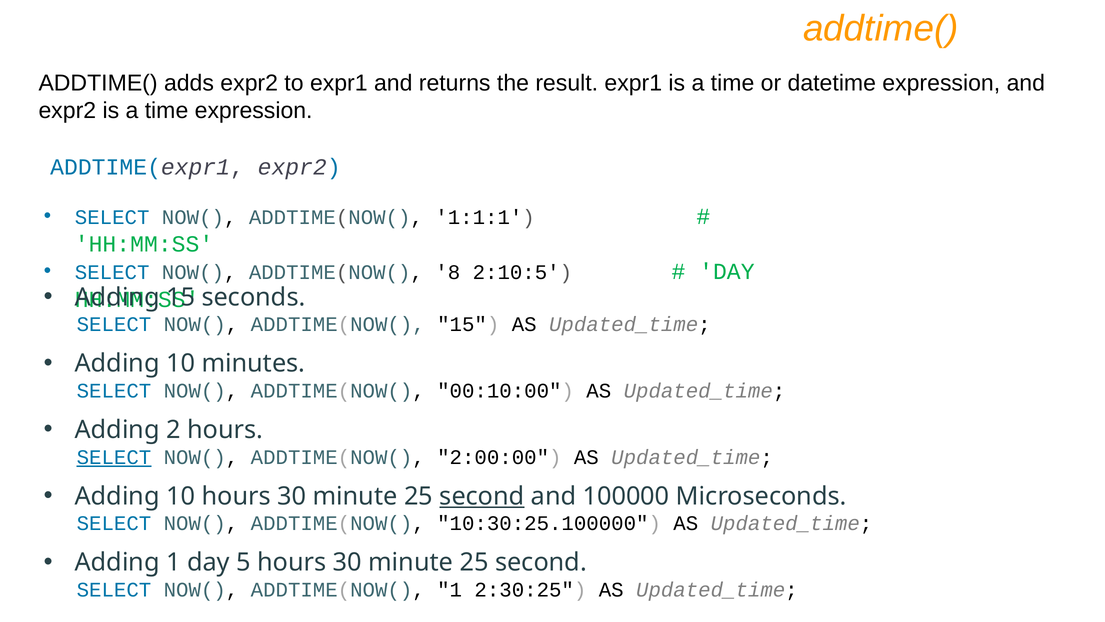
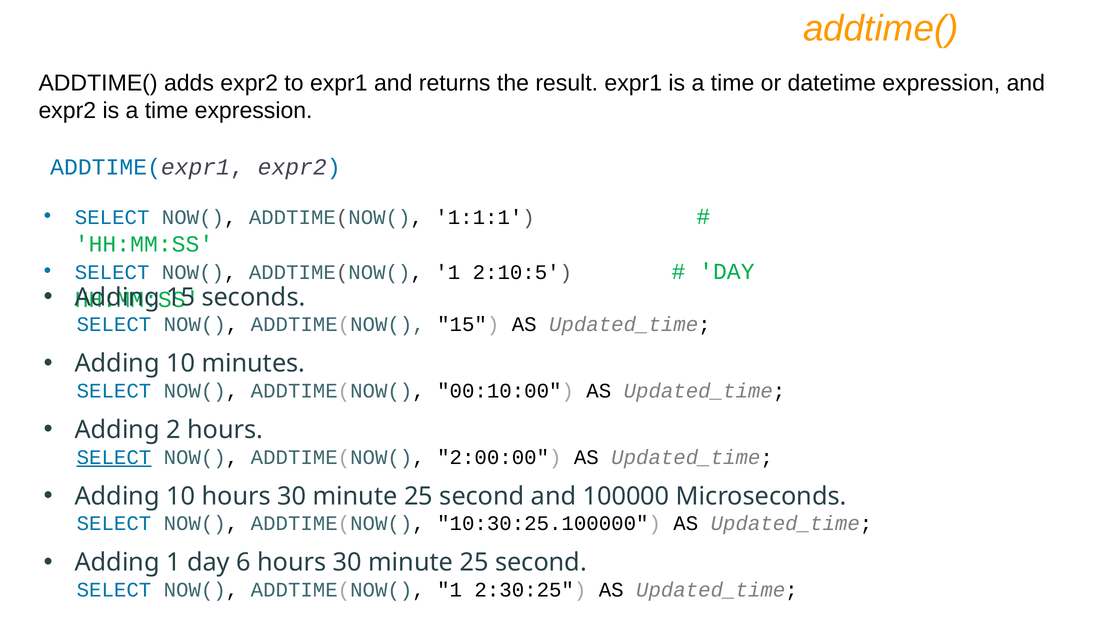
8: 8 -> 1 (448, 272)
second underline: present -> none (482, 496)
5: 5 -> 6 (243, 562)
